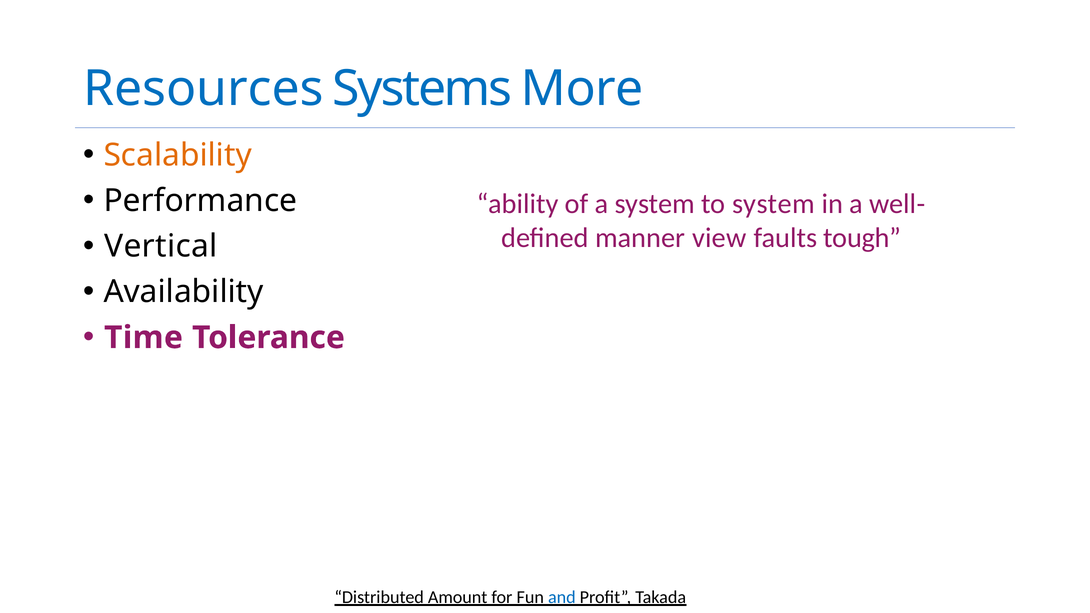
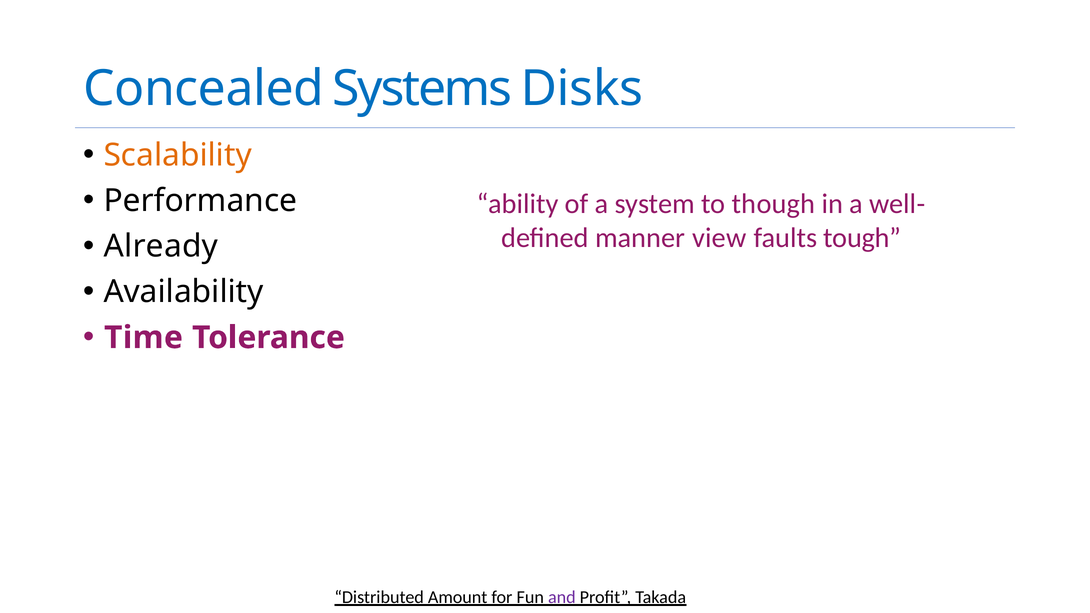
Resources: Resources -> Concealed (204, 89)
More: More -> Disks (582, 89)
to system: system -> though (773, 204)
Vertical: Vertical -> Already (161, 246)
and colour: blue -> purple (562, 597)
